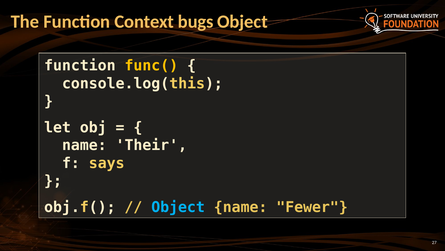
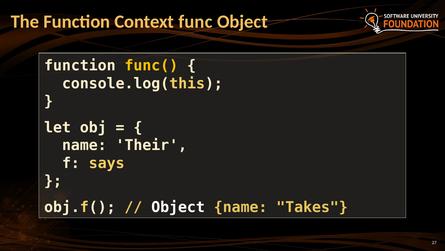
bugs: bugs -> func (196, 22)
Object colour: light blue -> white (178, 207)
Fewer: Fewer -> Takes (312, 207)
